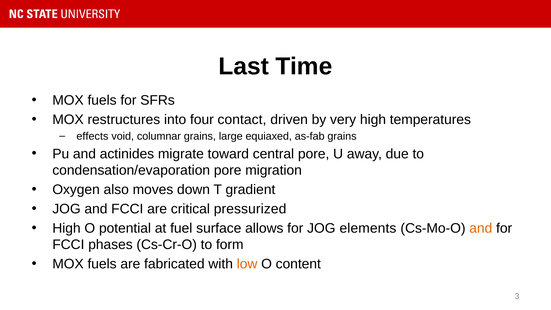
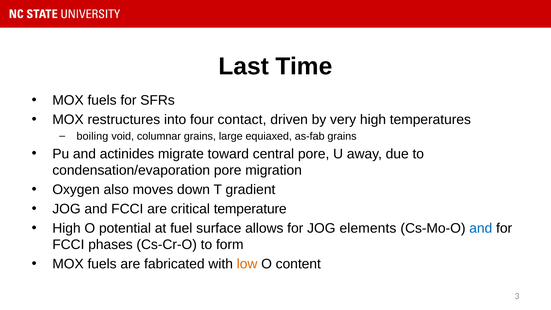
effects: effects -> boiling (92, 136)
pressurized: pressurized -> temperature (250, 209)
and colour: orange -> blue (481, 228)
